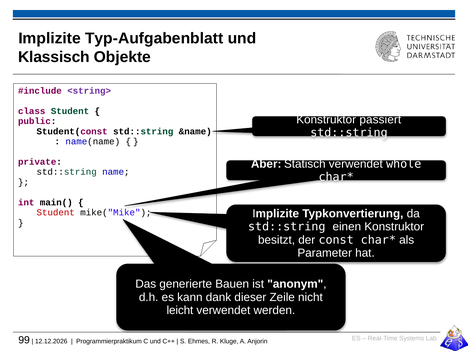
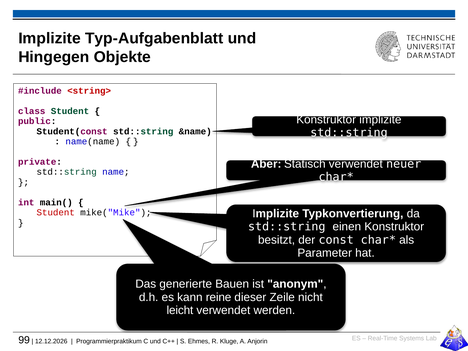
Klassisch: Klassisch -> Hingegen (54, 57)
<string> colour: purple -> red (89, 91)
Konstruktor passiert: passiert -> implizite (380, 120)
whole: whole -> neuer (404, 164)
dank: dank -> reine (219, 297)
